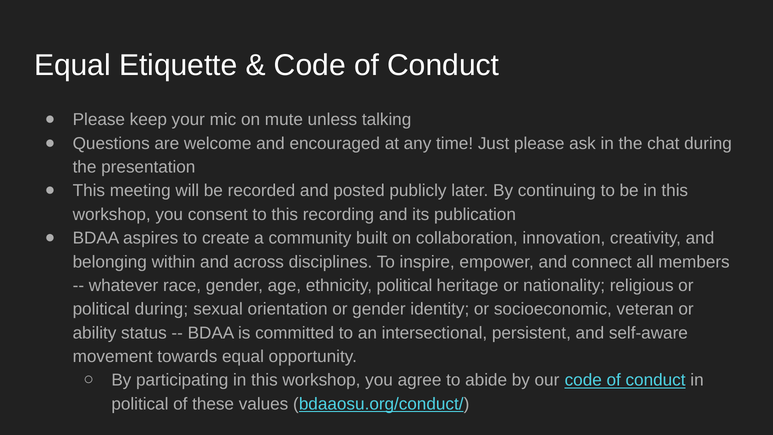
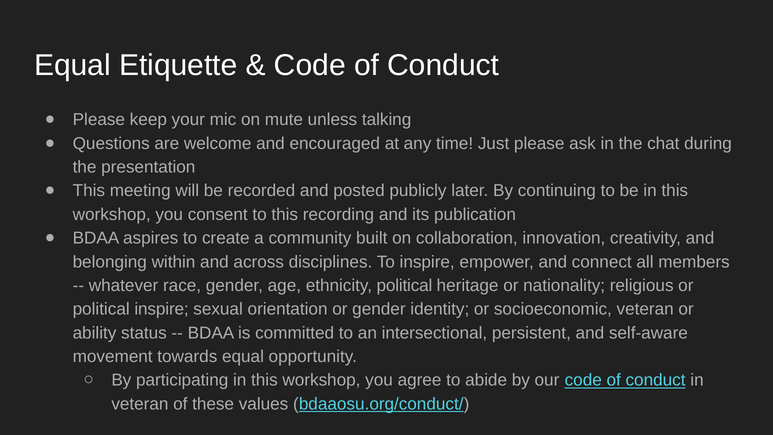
political during: during -> inspire (162, 309)
political: political -> veteran (140, 404)
